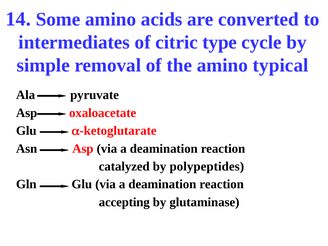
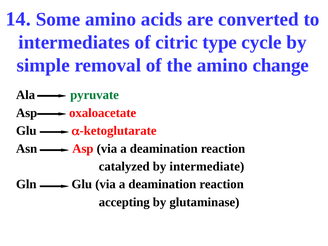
typical: typical -> change (281, 65)
pyruvate colour: black -> green (95, 95)
polypeptides: polypeptides -> intermediate (207, 166)
